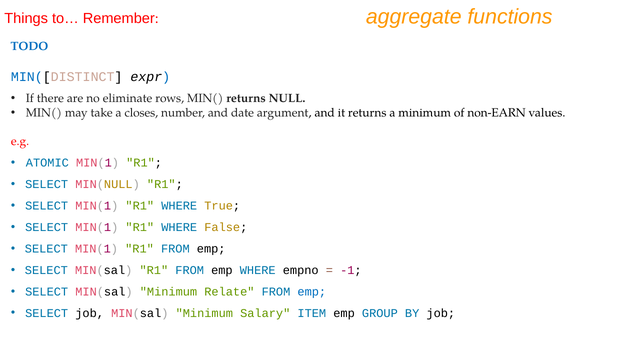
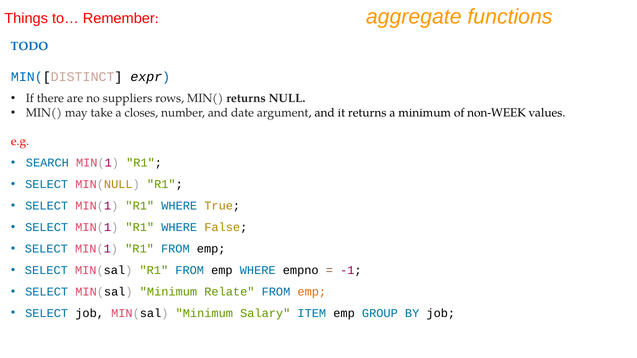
eliminate: eliminate -> suppliers (128, 98)
non-EARN: non-EARN -> non-WEEK (497, 113)
ATOMIC: ATOMIC -> SEARCH (47, 163)
emp colour: blue -> orange (312, 292)
